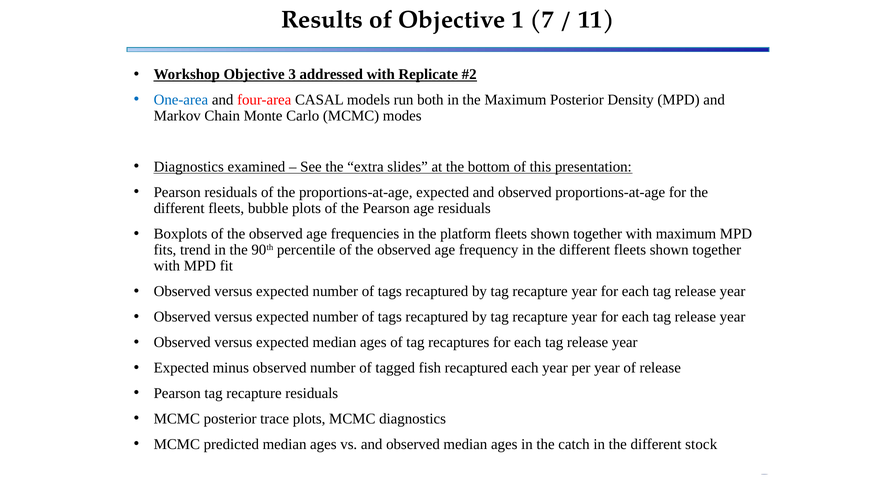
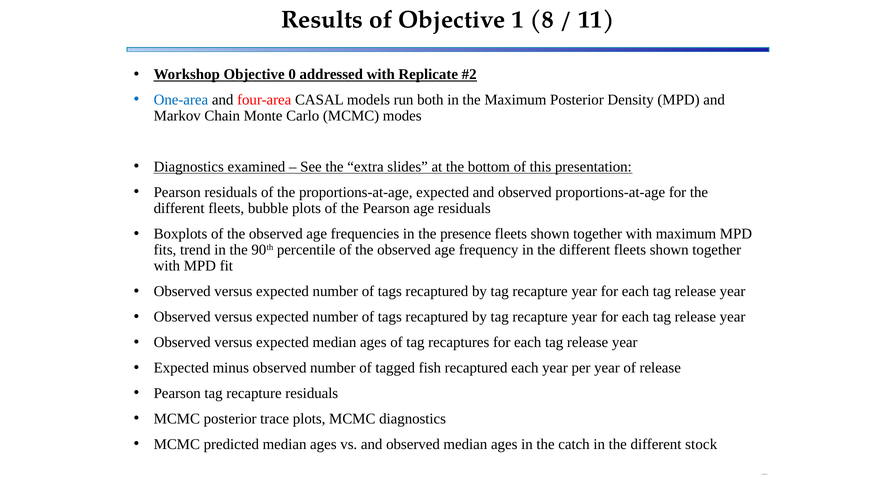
7: 7 -> 8 (542, 20)
3: 3 -> 0 (292, 74)
platform: platform -> presence (466, 234)
